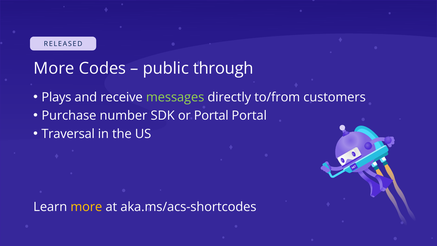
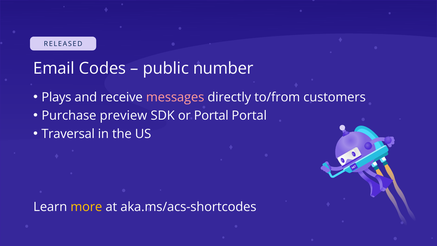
More: More -> Email (54, 68)
through: through -> number (223, 68)
messages colour: light green -> pink (175, 97)
number: number -> preview (123, 115)
